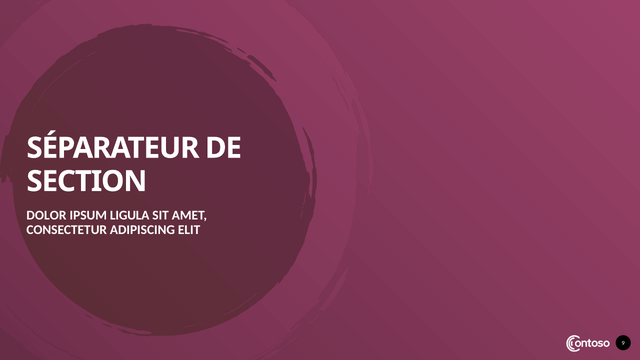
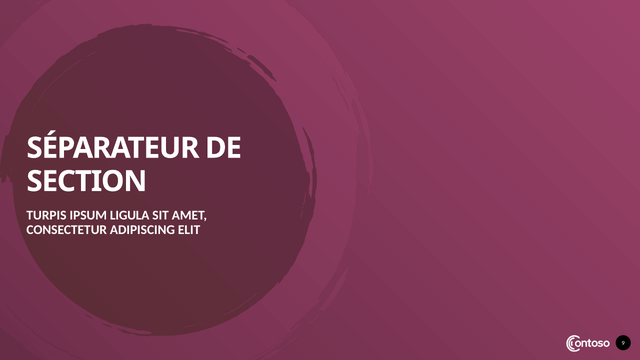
DOLOR: DOLOR -> TURPIS (46, 215)
